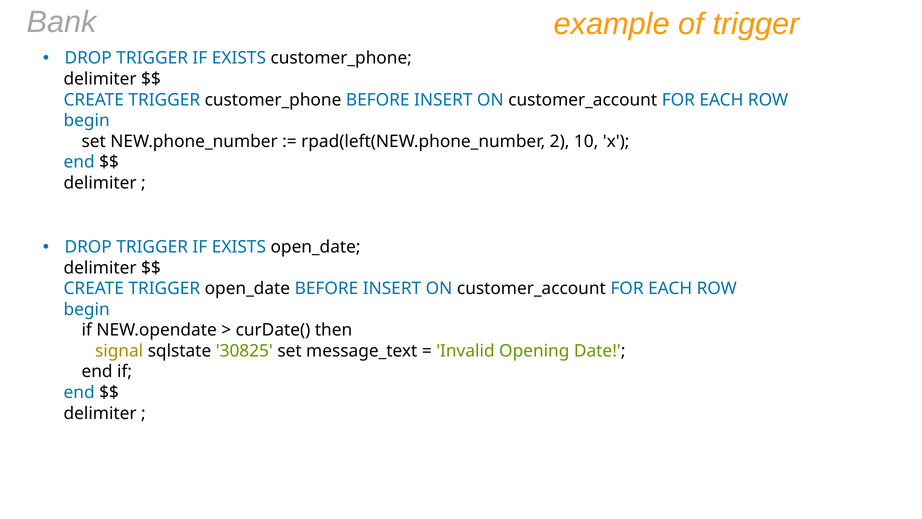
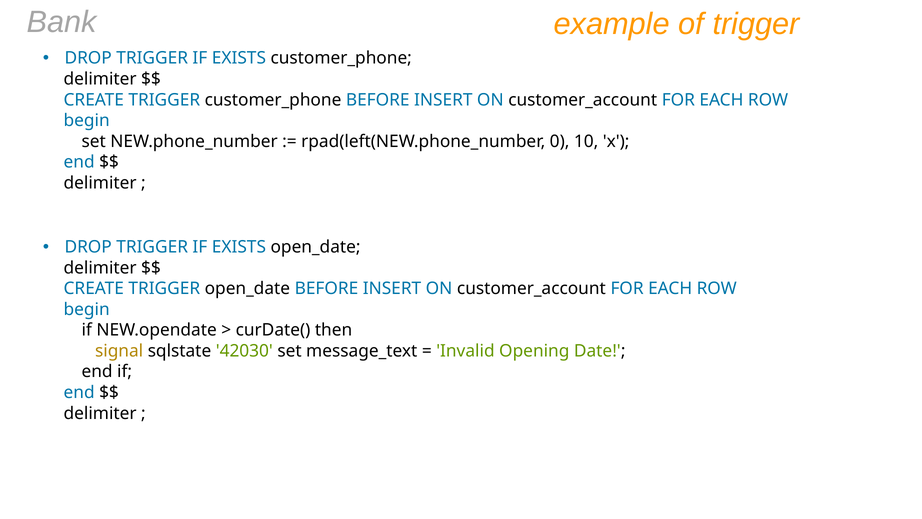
2: 2 -> 0 (560, 141)
30825: 30825 -> 42030 (244, 351)
